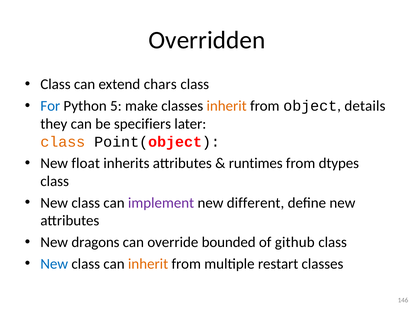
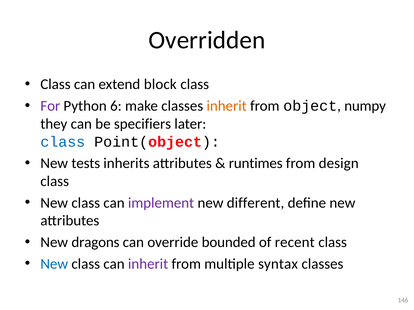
chars: chars -> block (160, 85)
For colour: blue -> purple (50, 106)
5: 5 -> 6 (116, 106)
details: details -> numpy (365, 106)
class colour: orange -> blue (63, 142)
float: float -> tests (86, 164)
dtypes: dtypes -> design (339, 164)
github: github -> recent (295, 243)
inherit colour: orange -> purple (148, 264)
restart: restart -> syntax (278, 264)
